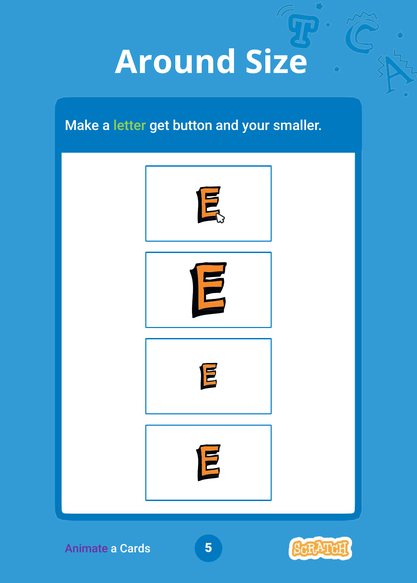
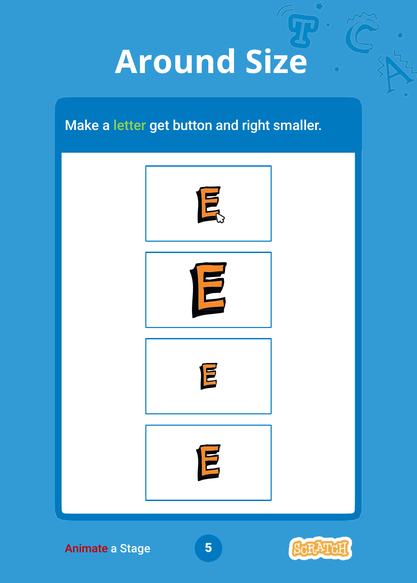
your: your -> right (256, 126)
Animate colour: purple -> red (86, 550)
Cards: Cards -> Stage (135, 550)
